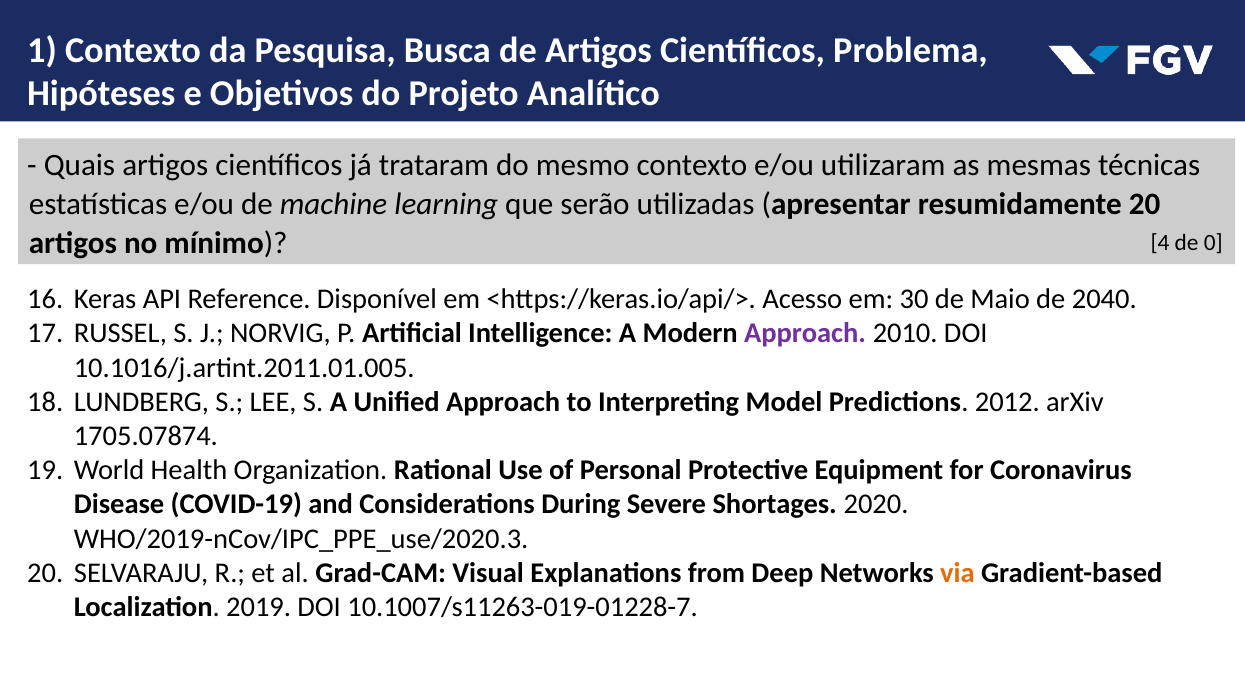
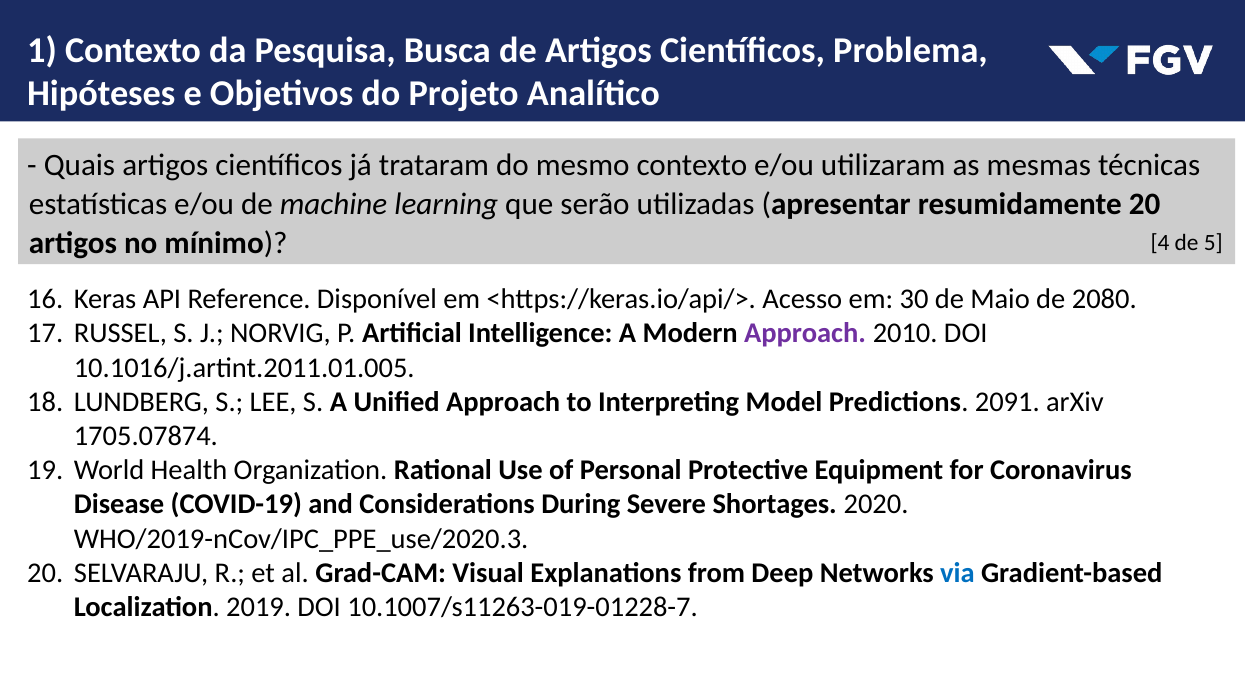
0: 0 -> 5 (1213, 243)
2040: 2040 -> 2080 (1104, 299)
2012: 2012 -> 2091 (1007, 402)
via colour: orange -> blue (957, 573)
